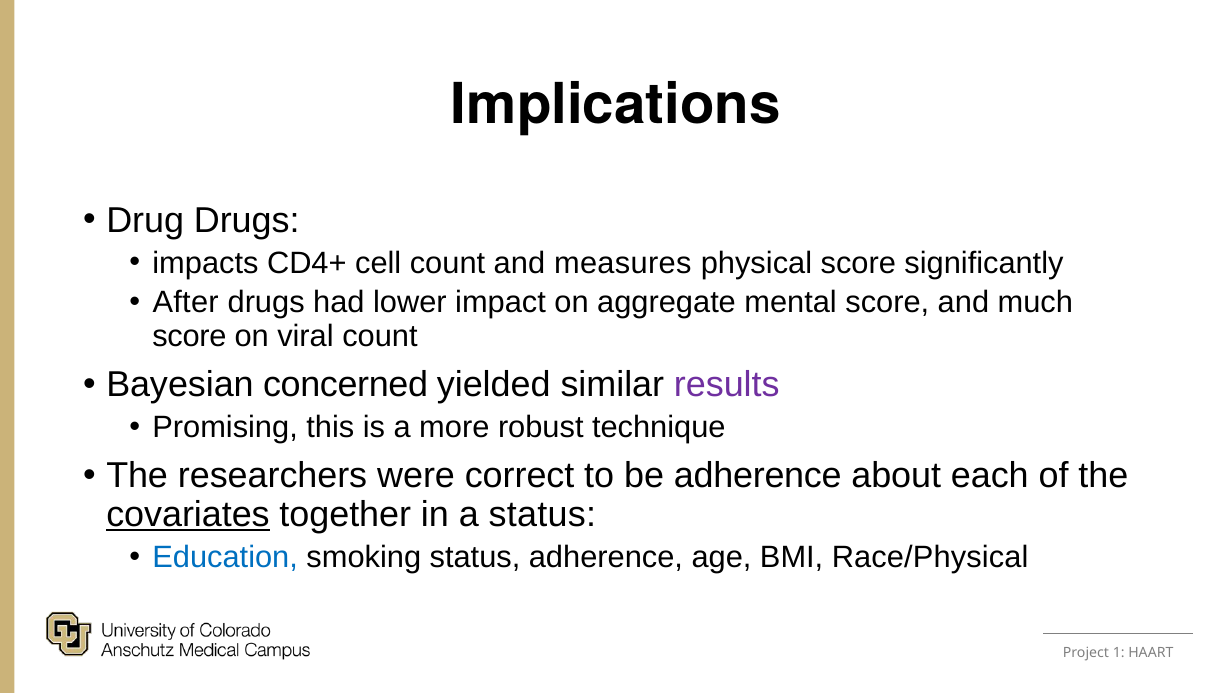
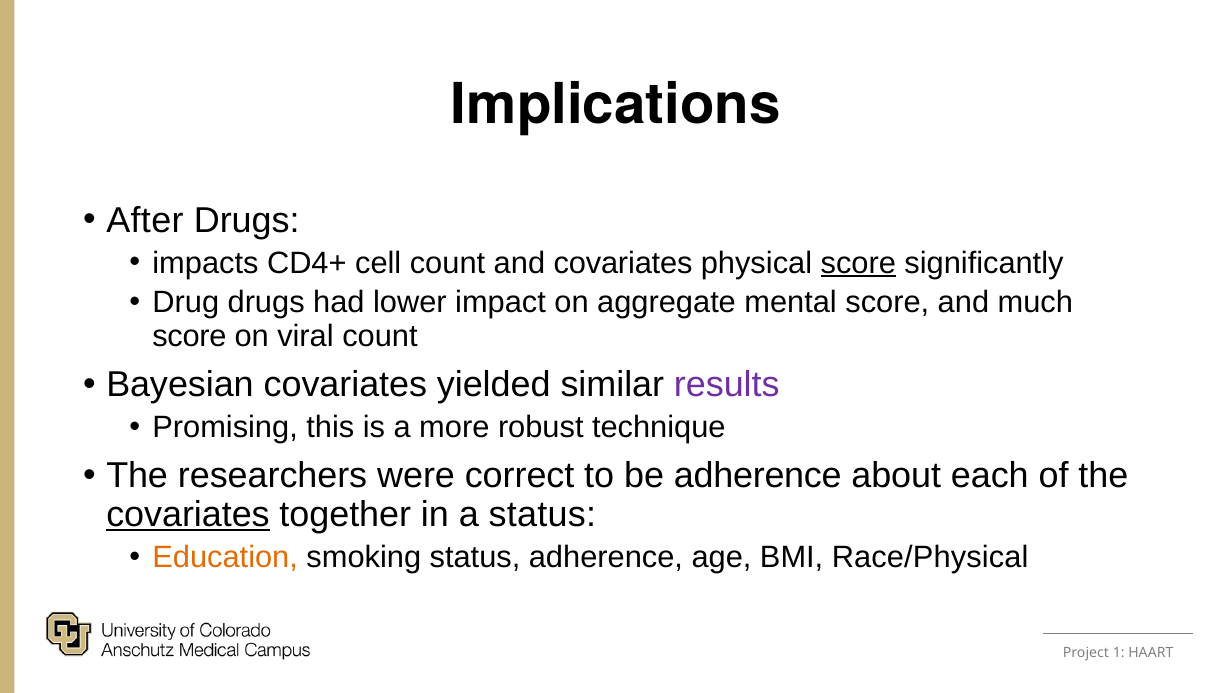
Drug: Drug -> After (145, 221)
and measures: measures -> covariates (623, 263)
score underline: none -> present (858, 263)
After: After -> Drug (186, 303)
Bayesian concerned: concerned -> covariates (345, 385)
Education colour: blue -> orange (225, 557)
